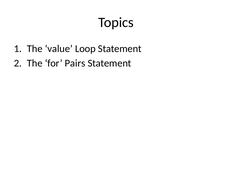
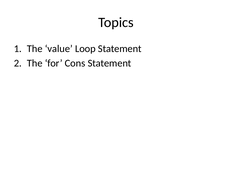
Pairs: Pairs -> Cons (75, 63)
